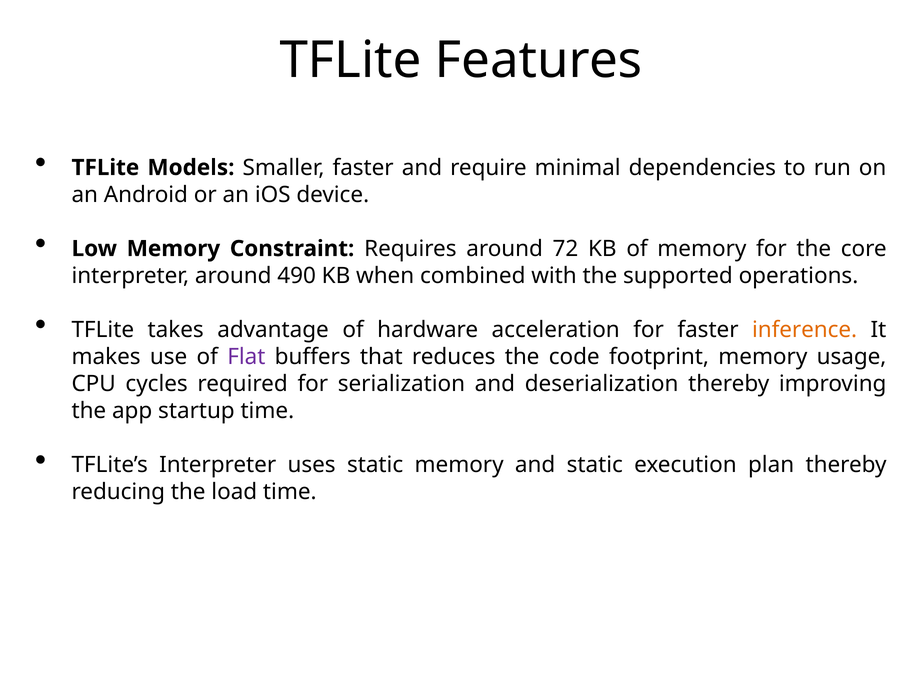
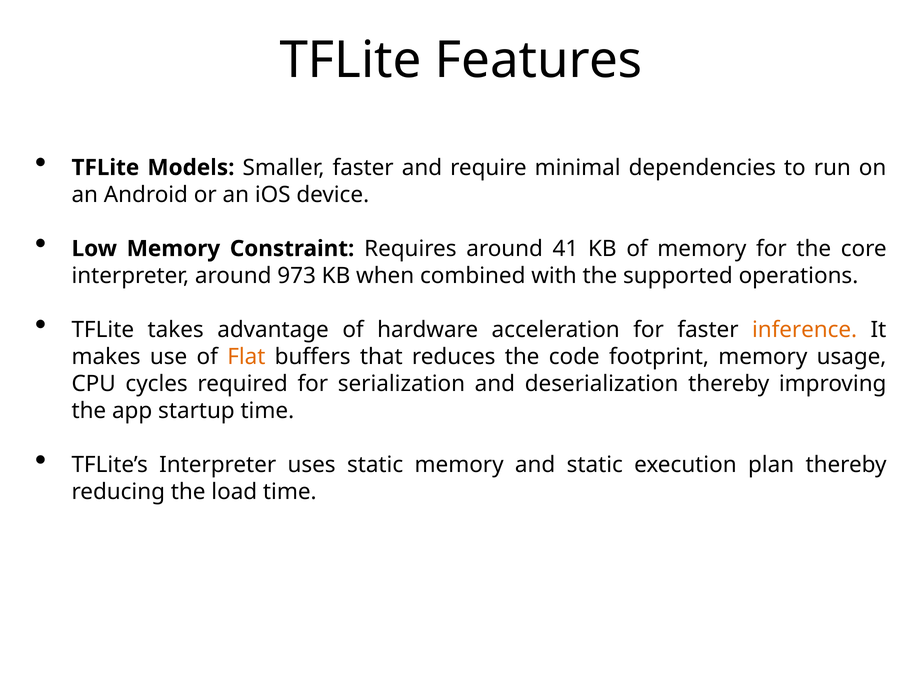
72: 72 -> 41 (565, 248)
490: 490 -> 973 (297, 275)
Flat colour: purple -> orange (246, 357)
